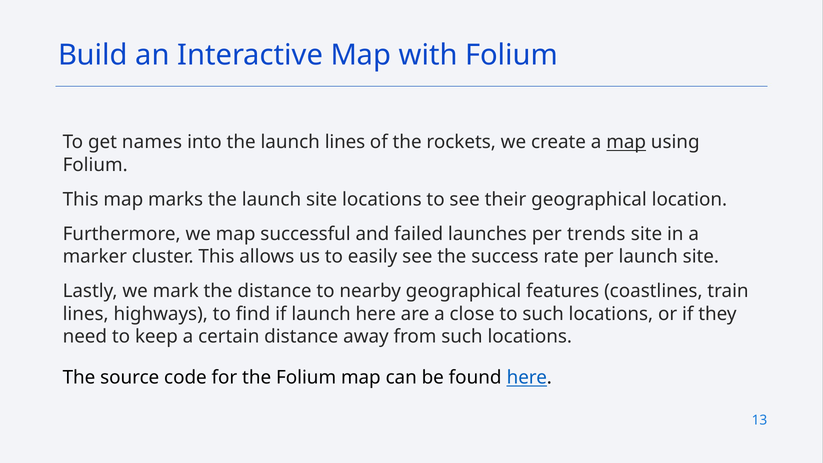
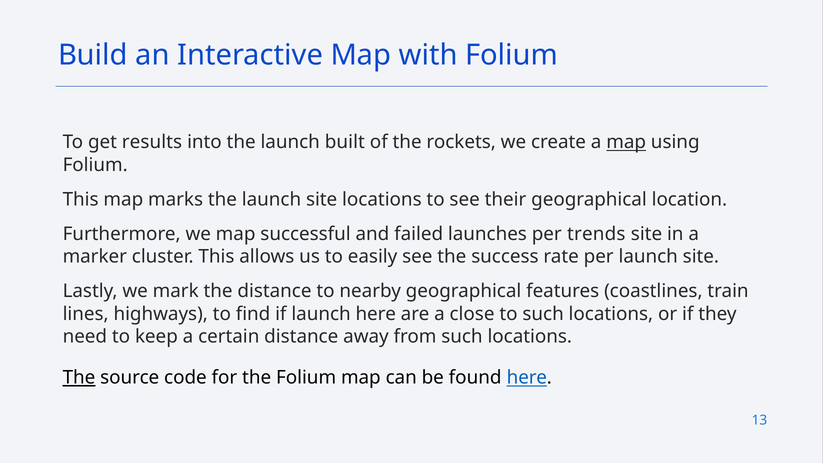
names: names -> results (152, 142)
launch lines: lines -> built (345, 142)
The underline: none -> present (79, 378)
